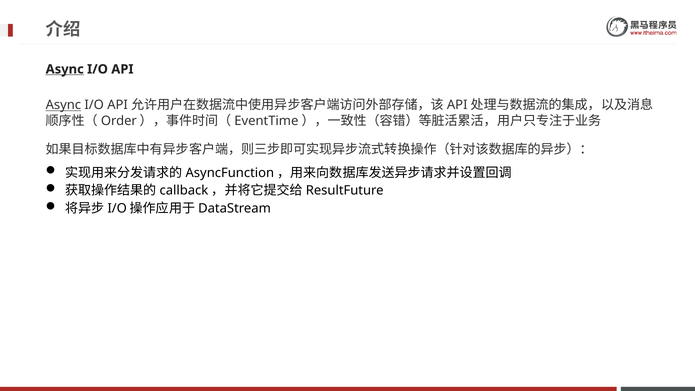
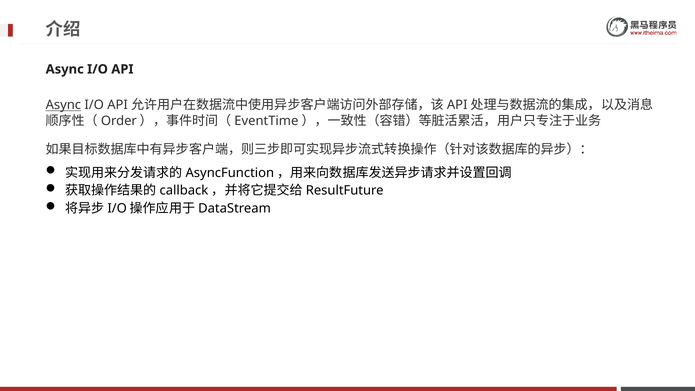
Async underline: present -> none (65, 69)
